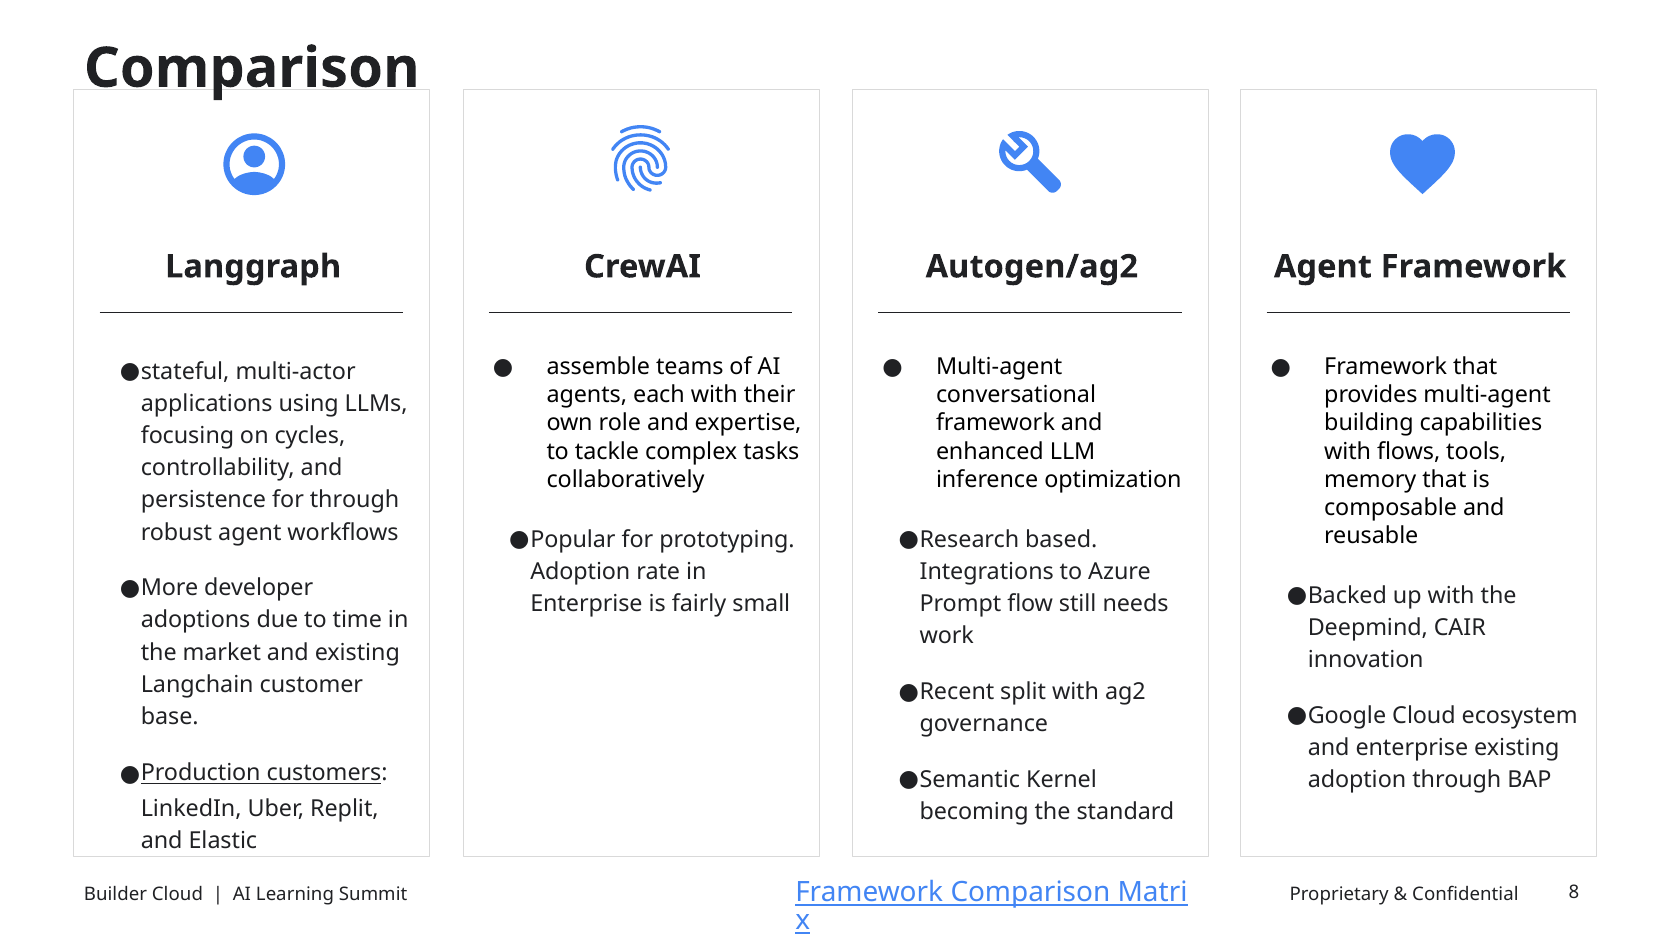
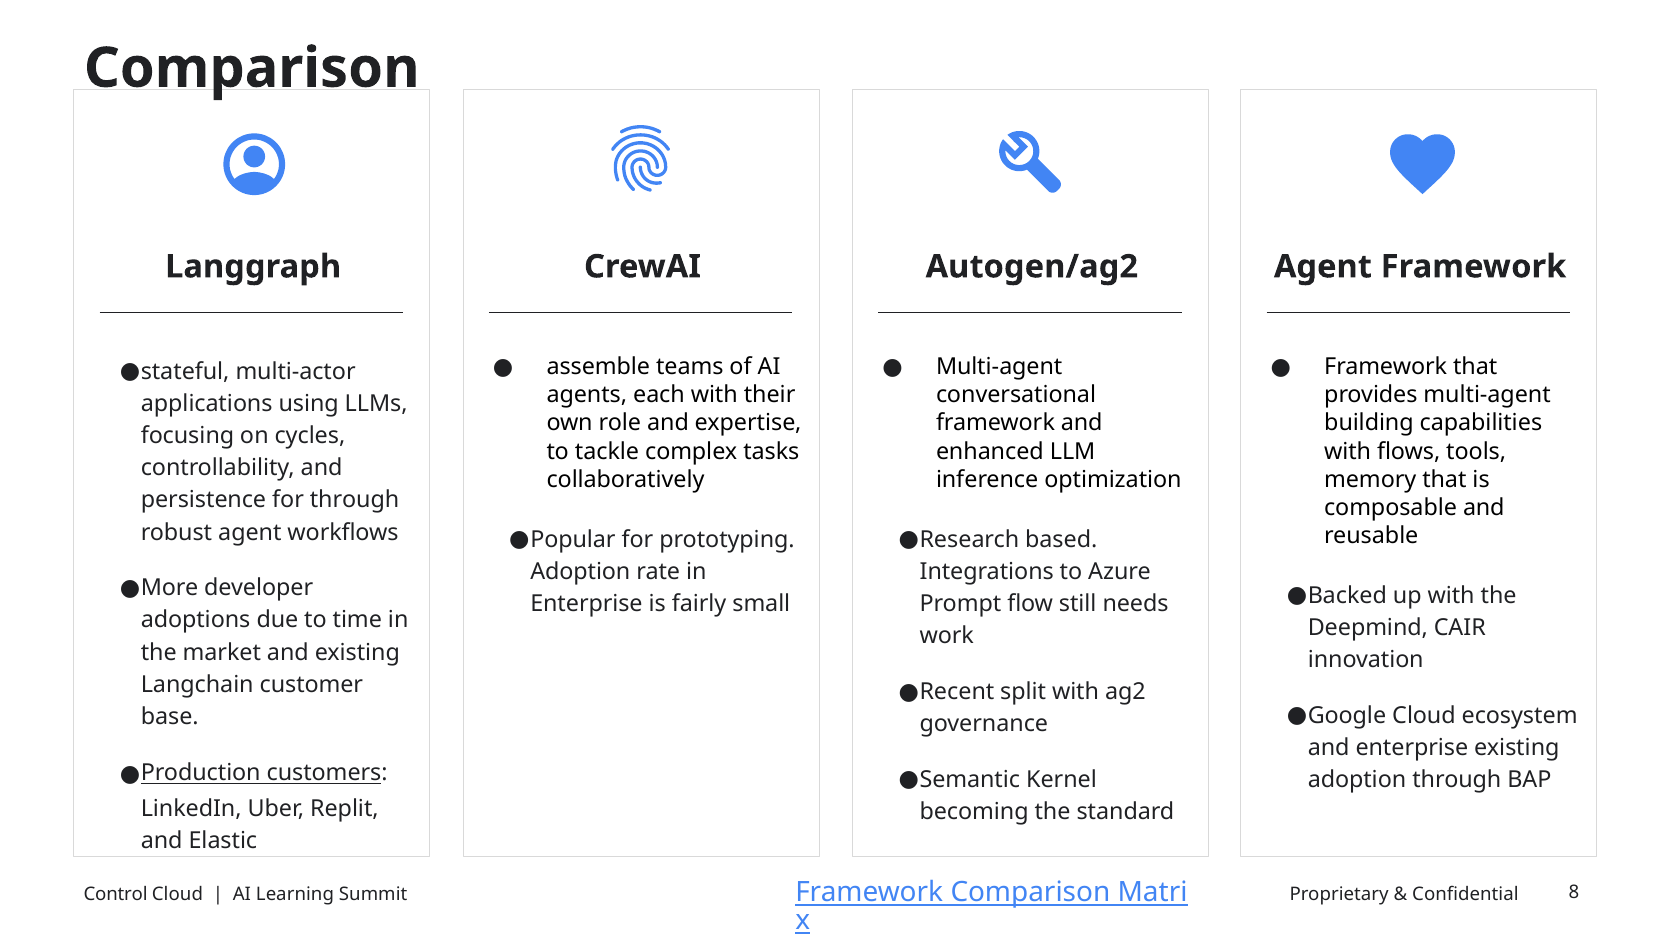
Builder: Builder -> Control (116, 894)
